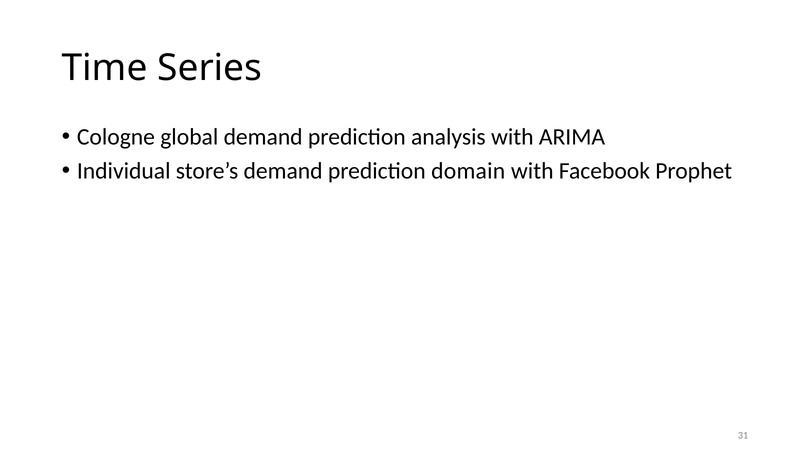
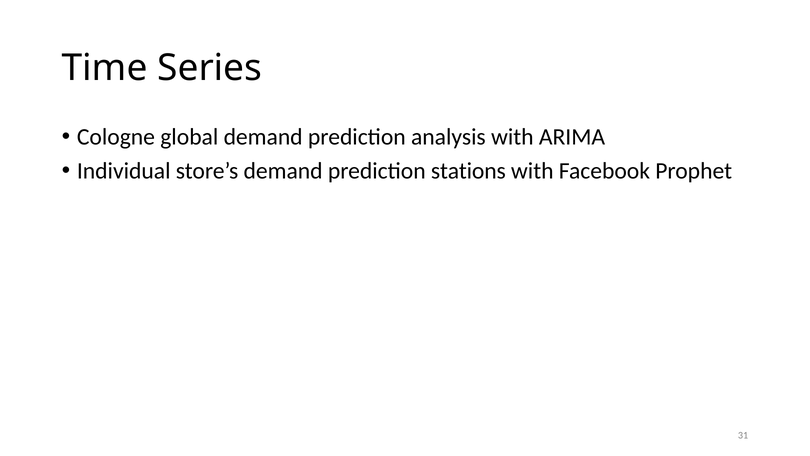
domain: domain -> stations (468, 171)
